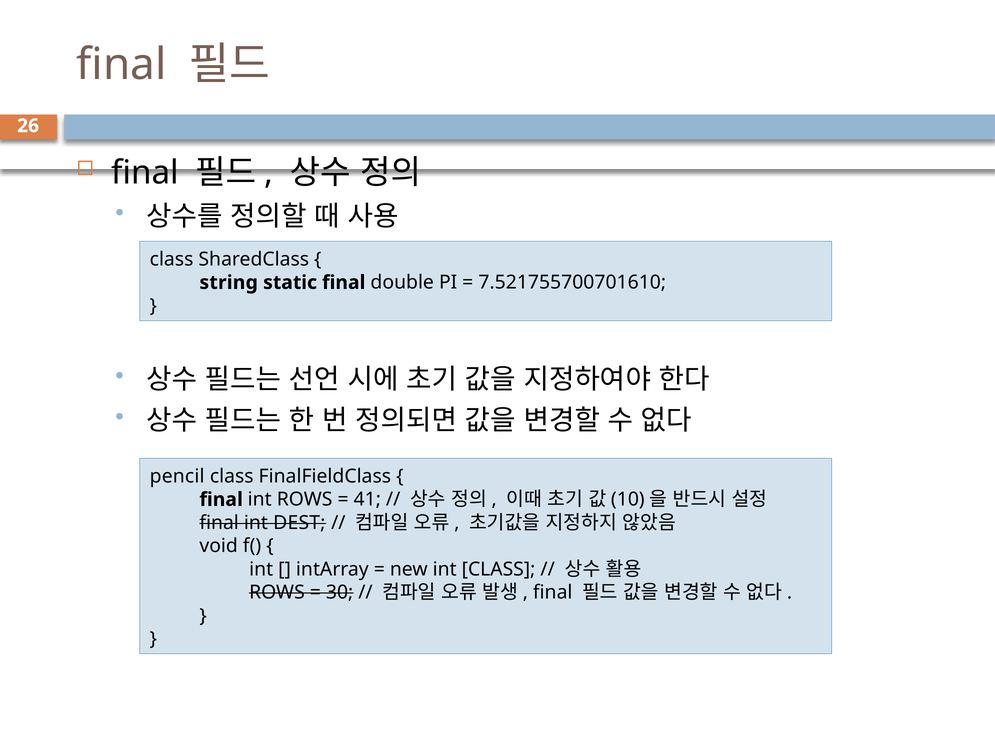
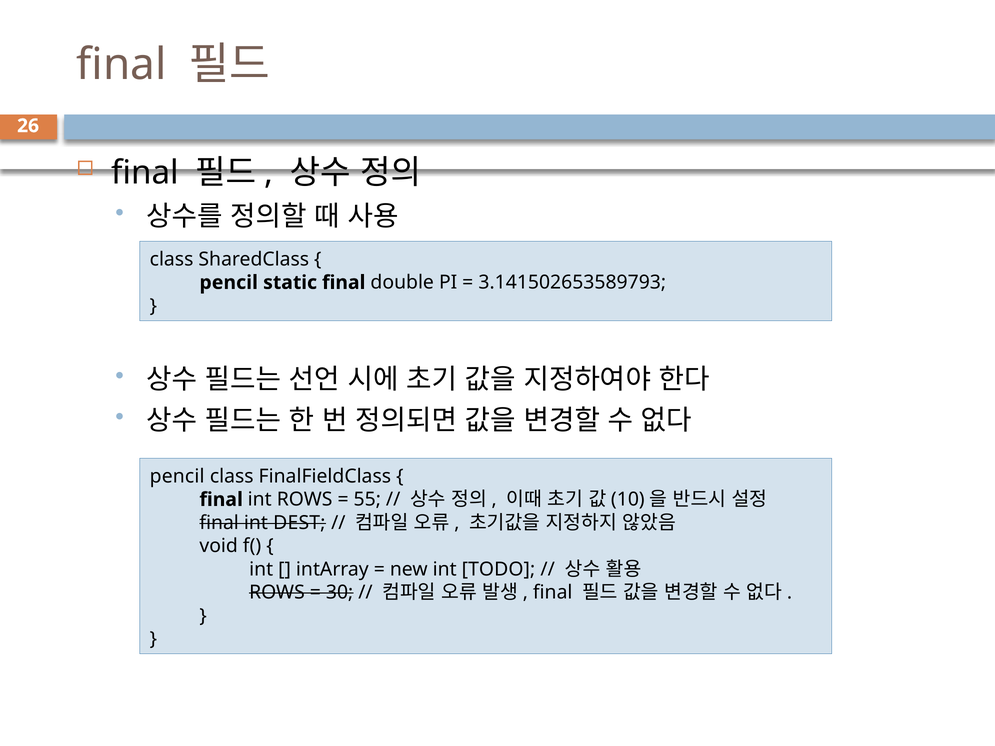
string: string -> pencil (229, 283)
7.521755700701610: 7.521755700701610 -> 3.141502653589793 (572, 283)
41: 41 -> 55 (367, 500)
int CLASS: CLASS -> TODO (498, 569)
